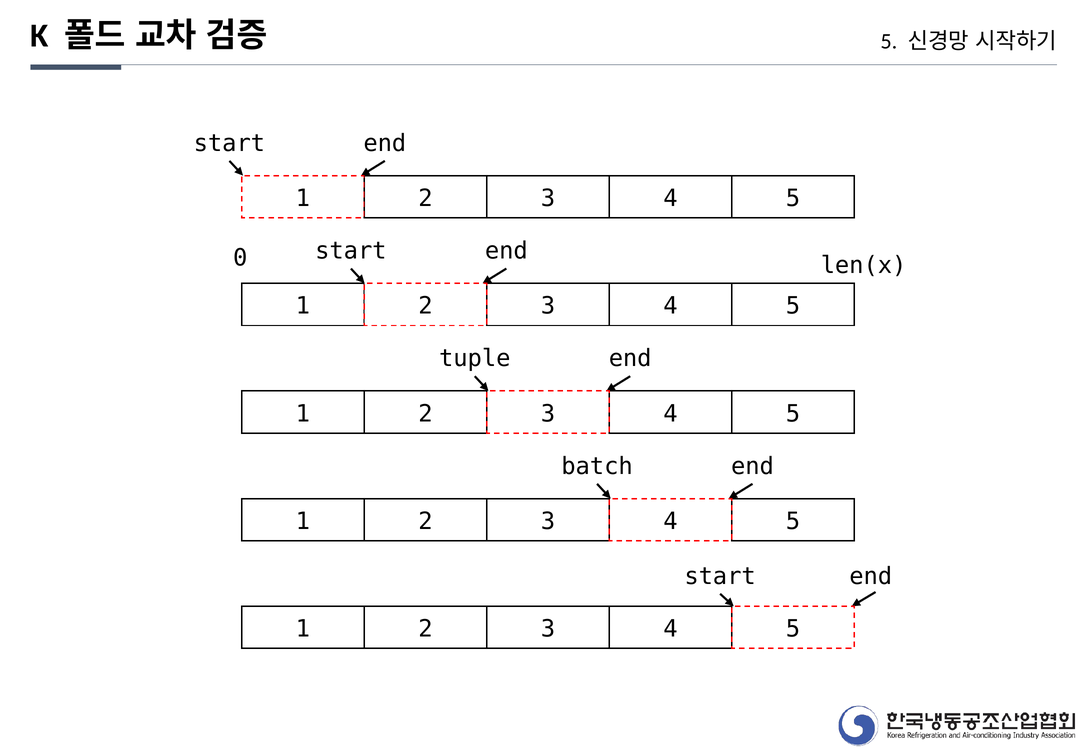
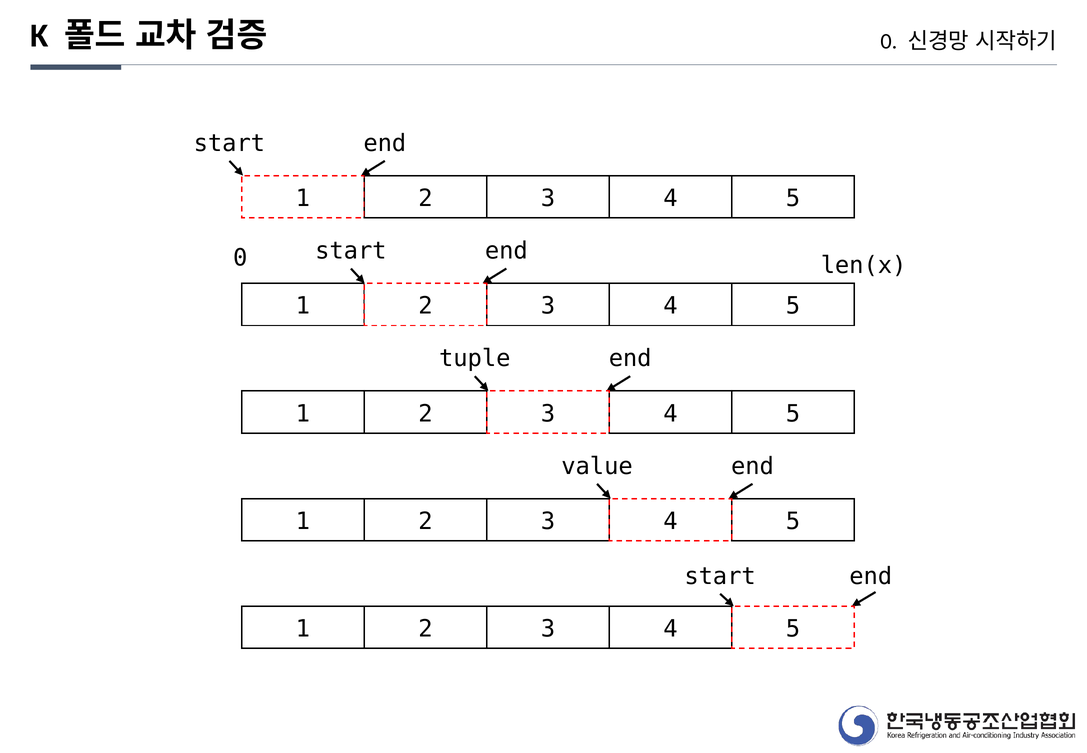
5: 5 -> 0 (889, 41)
batch: batch -> value (597, 466)
